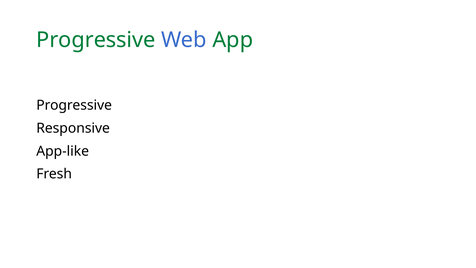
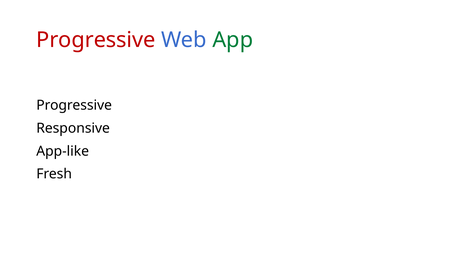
Progressive colour: green -> red (96, 40)
